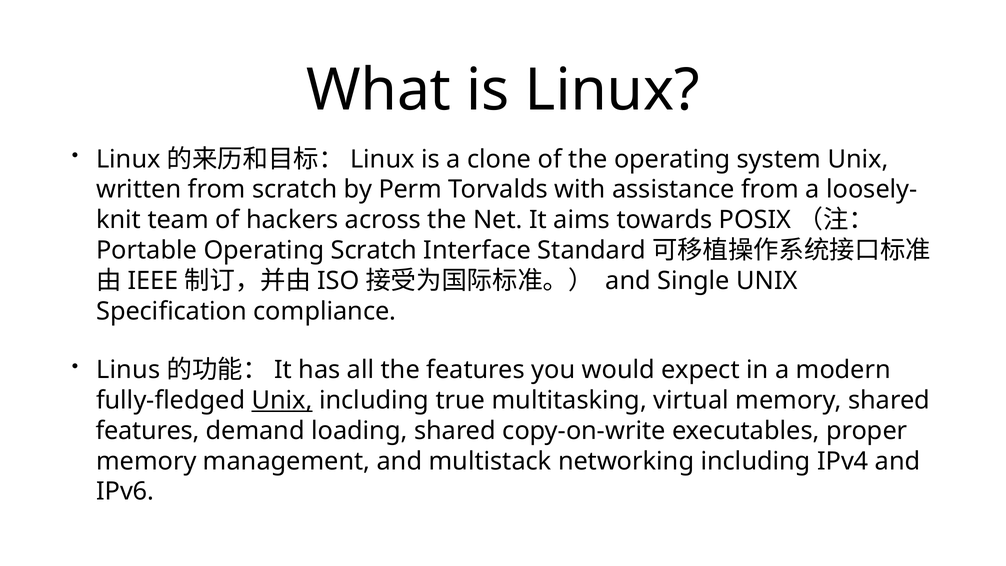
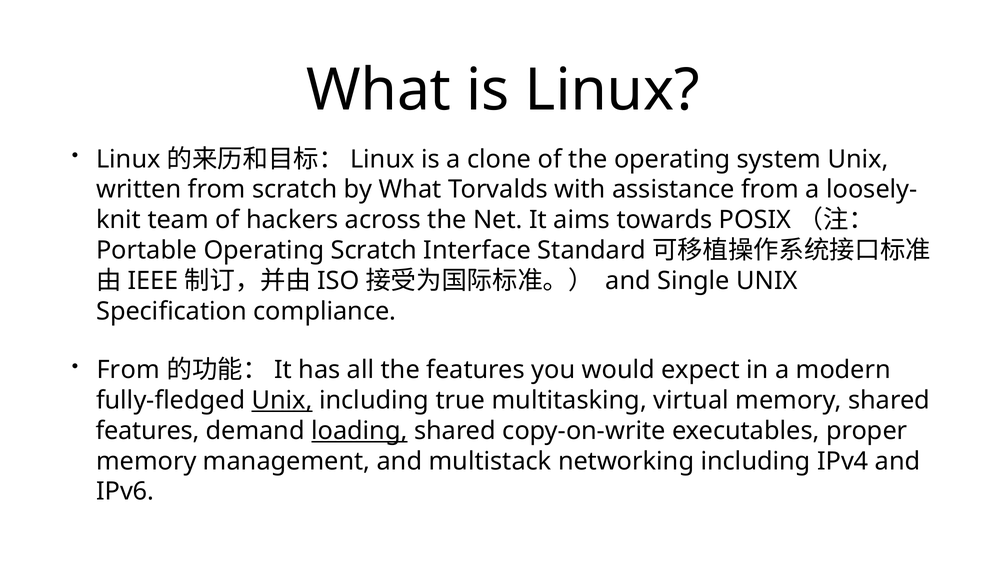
by Perm: Perm -> What (410, 190)
Linus: Linus -> From (128, 370)
loading underline: none -> present (359, 431)
